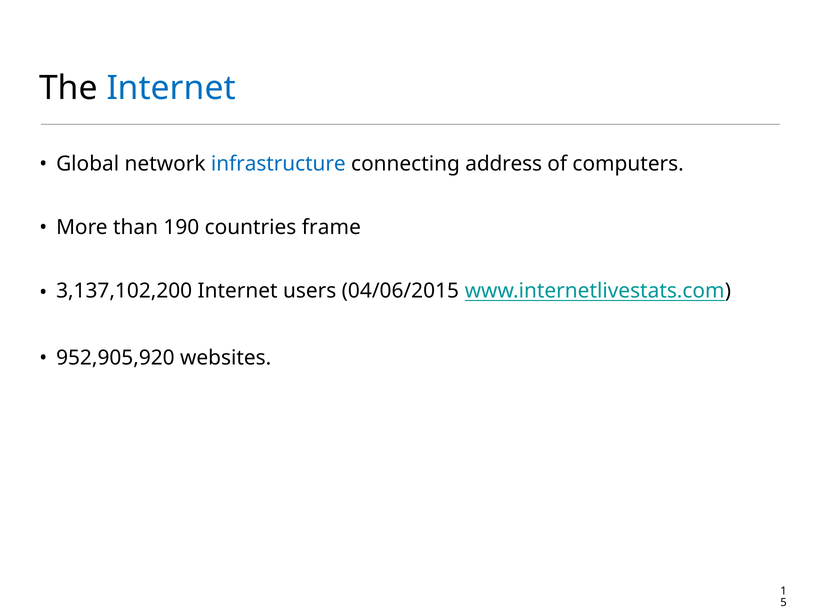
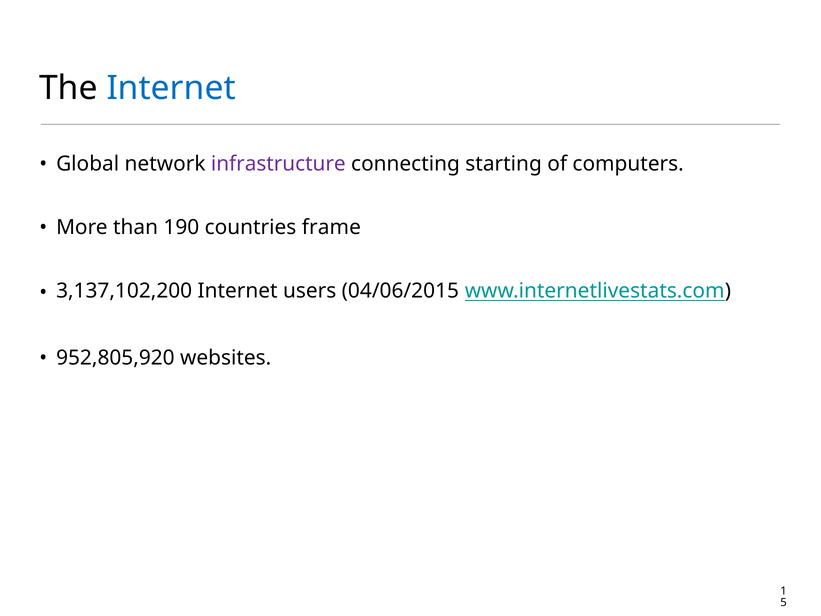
infrastructure colour: blue -> purple (278, 164)
address: address -> starting (504, 164)
952,905,920: 952,905,920 -> 952,805,920 (115, 358)
